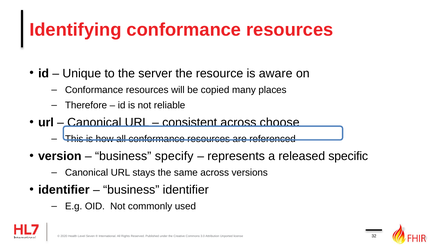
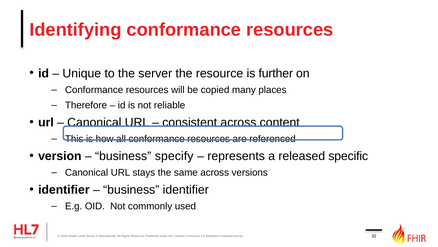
aware: aware -> further (276, 73)
choose: choose -> content (280, 122)
